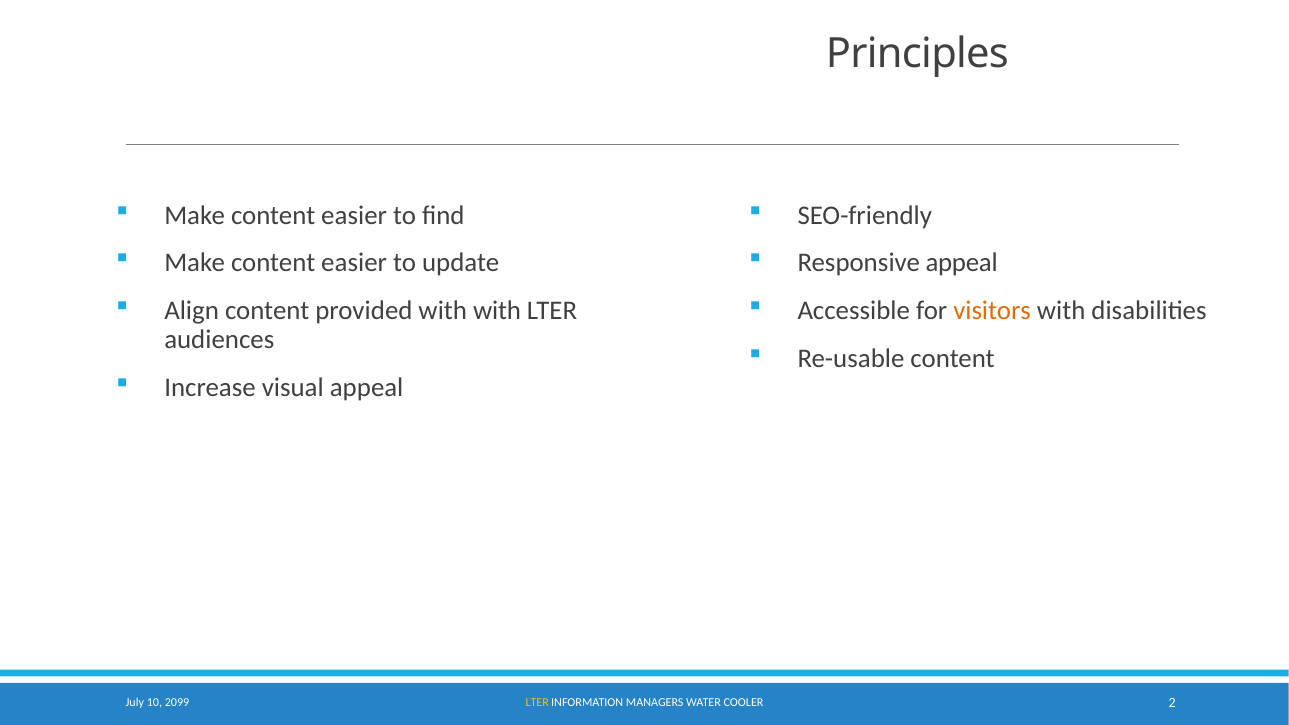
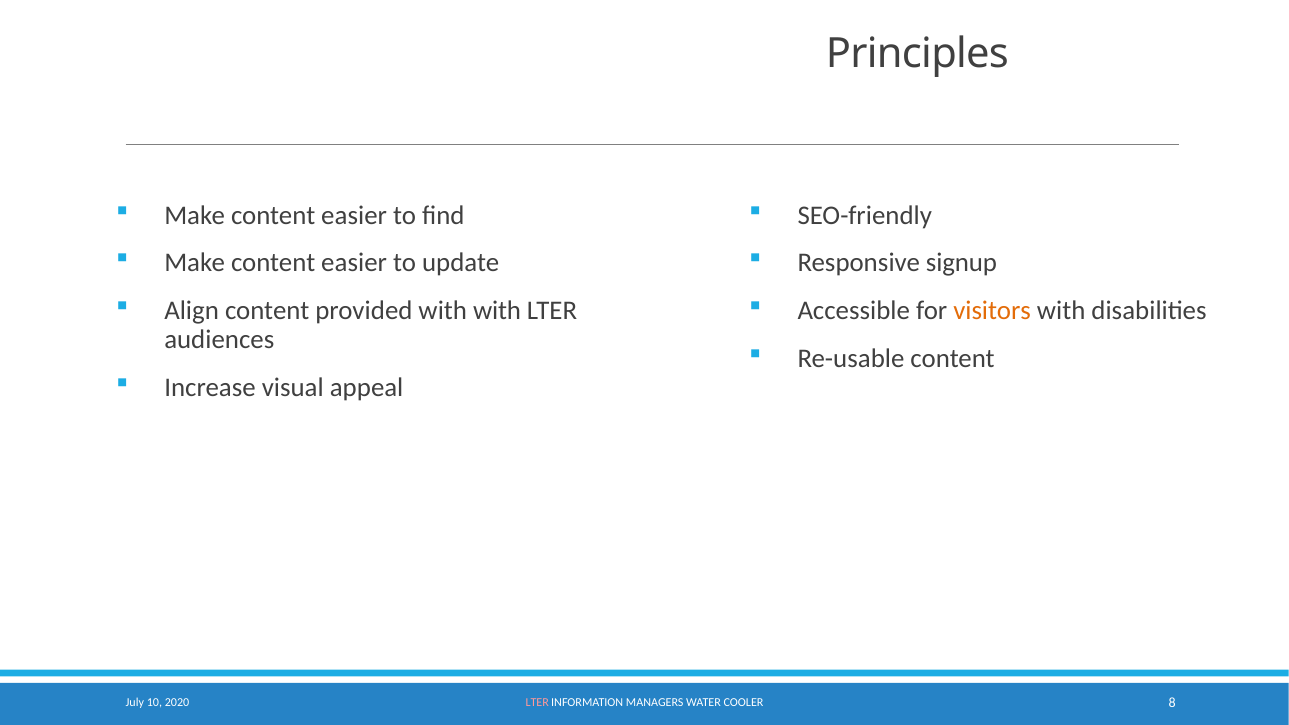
Responsive appeal: appeal -> signup (962, 263)
2099: 2099 -> 2020 (177, 703)
LTER colour: yellow -> pink (537, 703)
2: 2 -> 8 (1172, 703)
